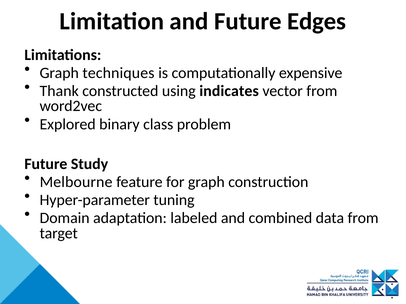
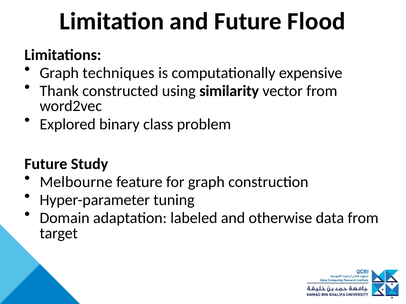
Edges: Edges -> Flood (316, 21)
indicates: indicates -> similarity (229, 91)
combined: combined -> otherwise (280, 218)
